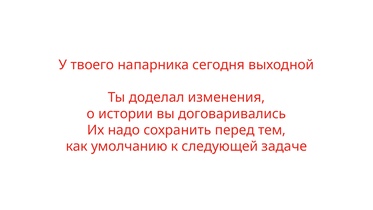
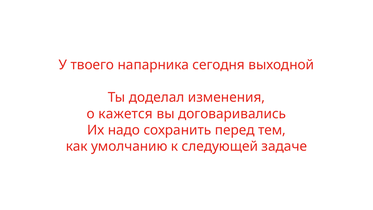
истории: истории -> кажется (126, 114)
